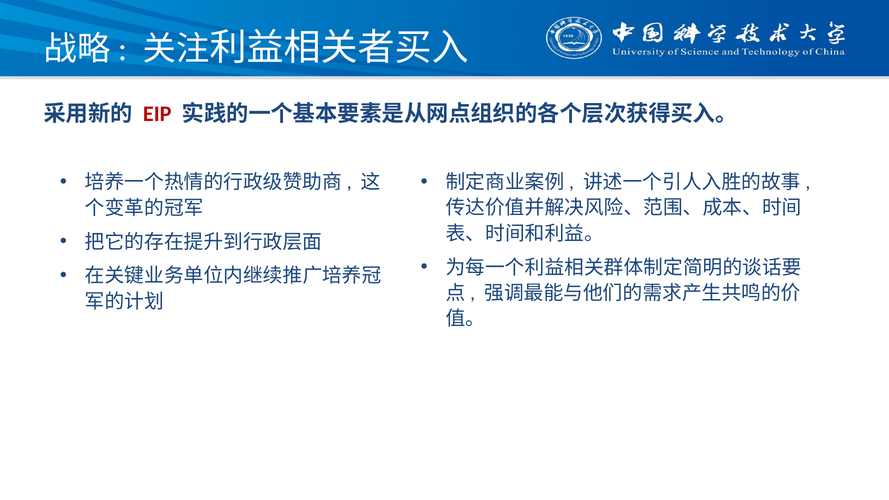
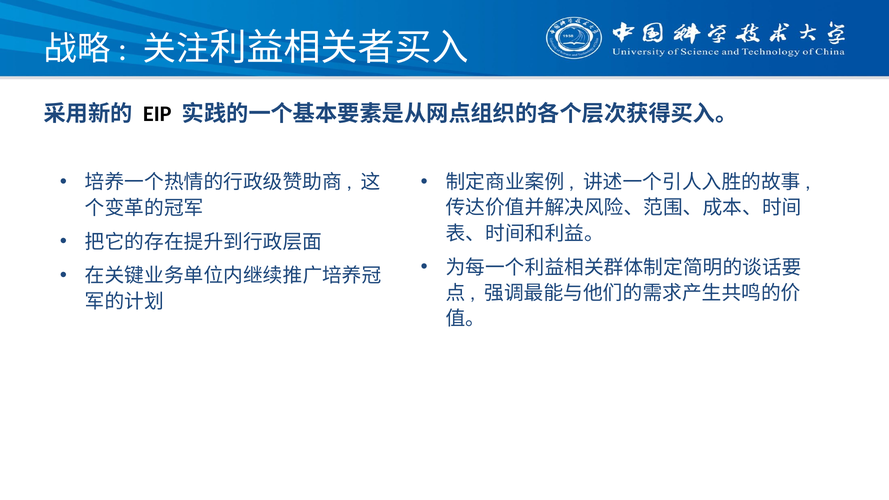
EIP colour: red -> black (157, 114)
